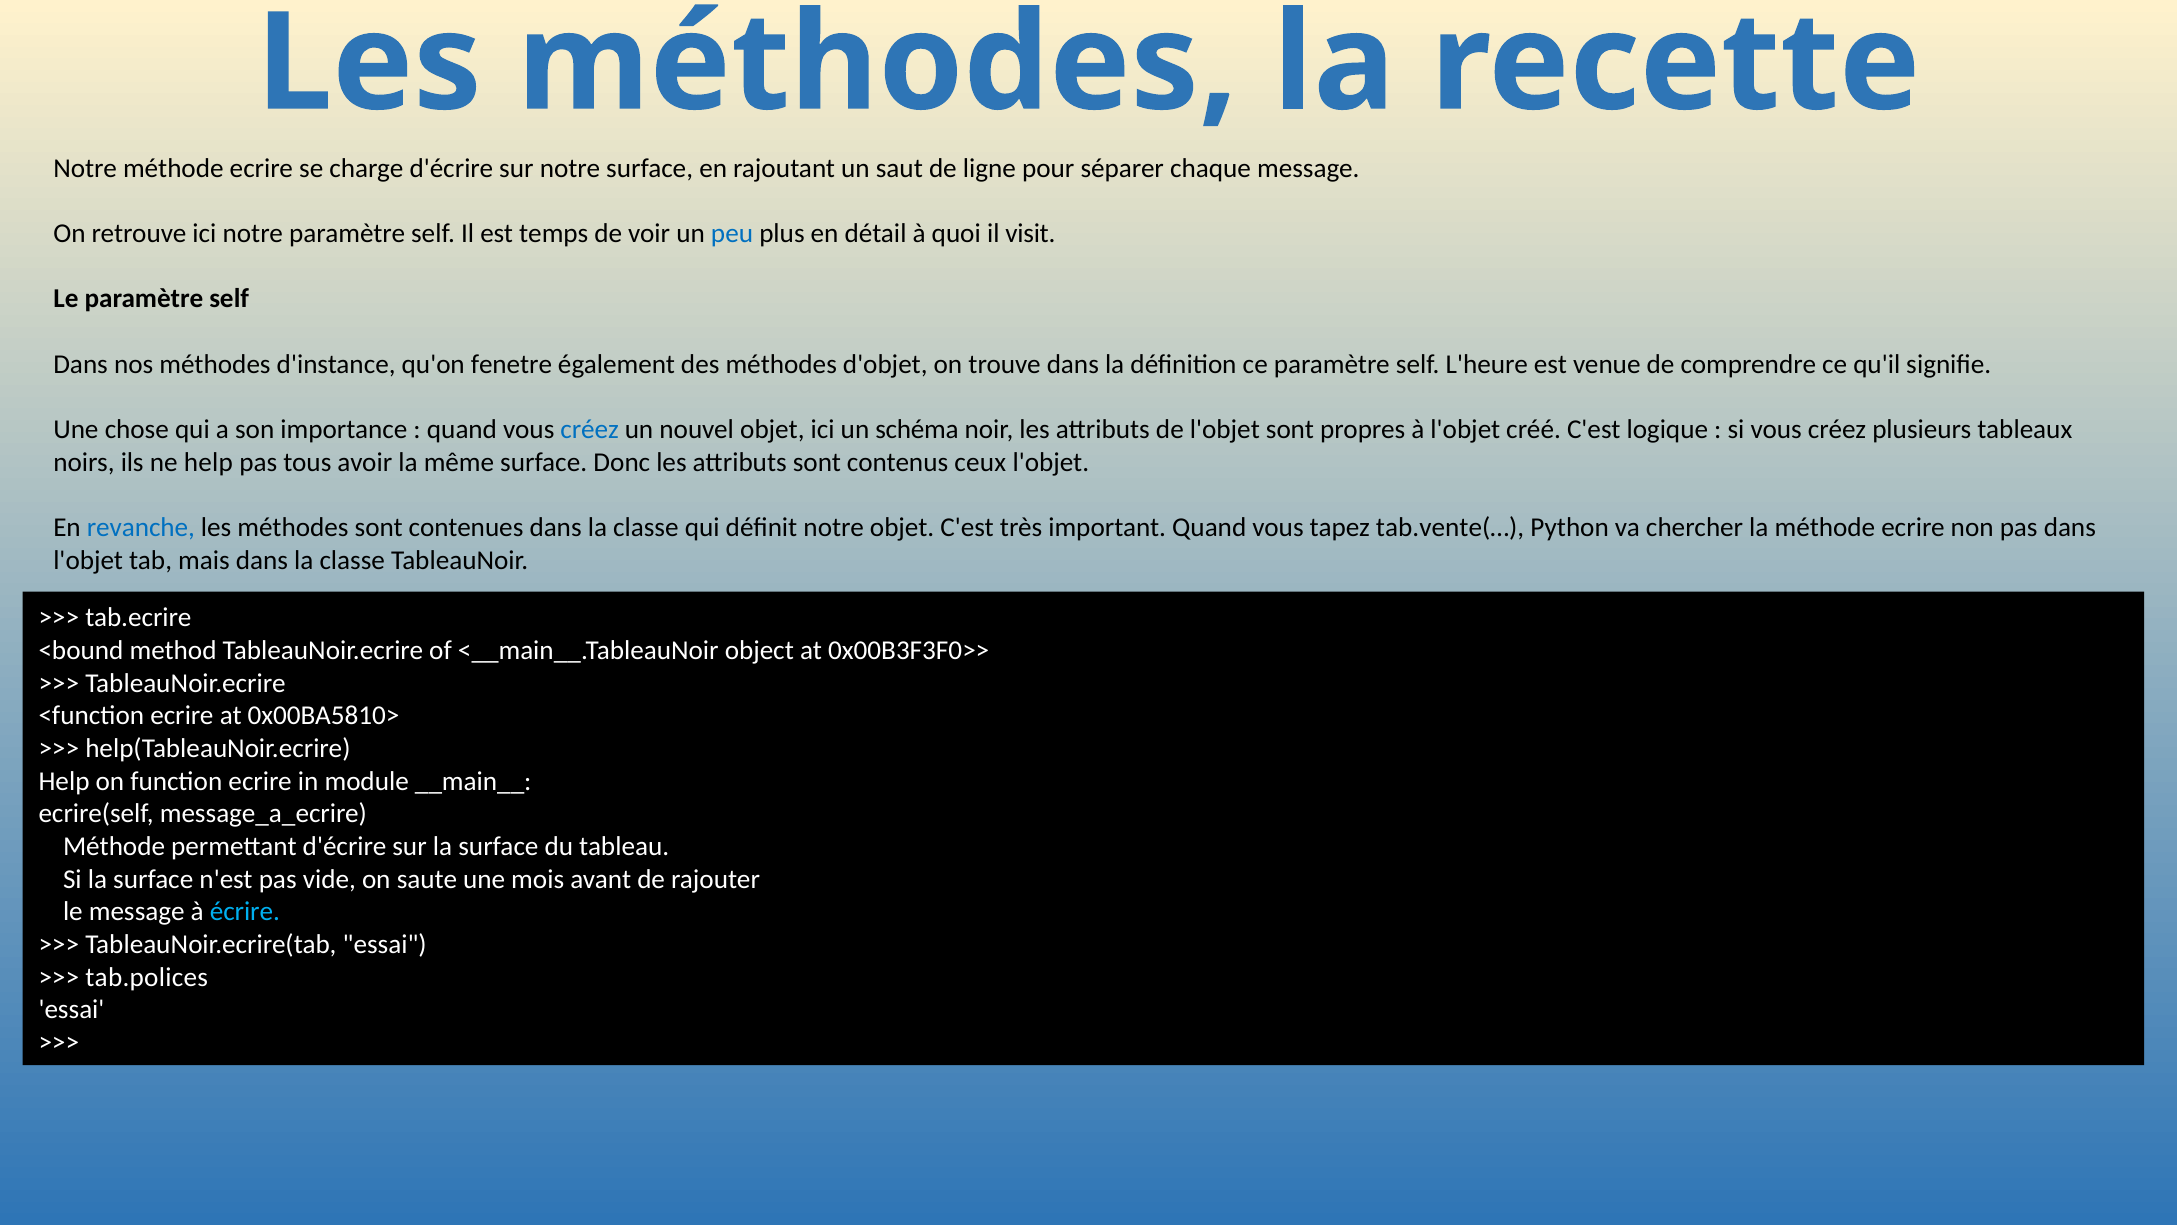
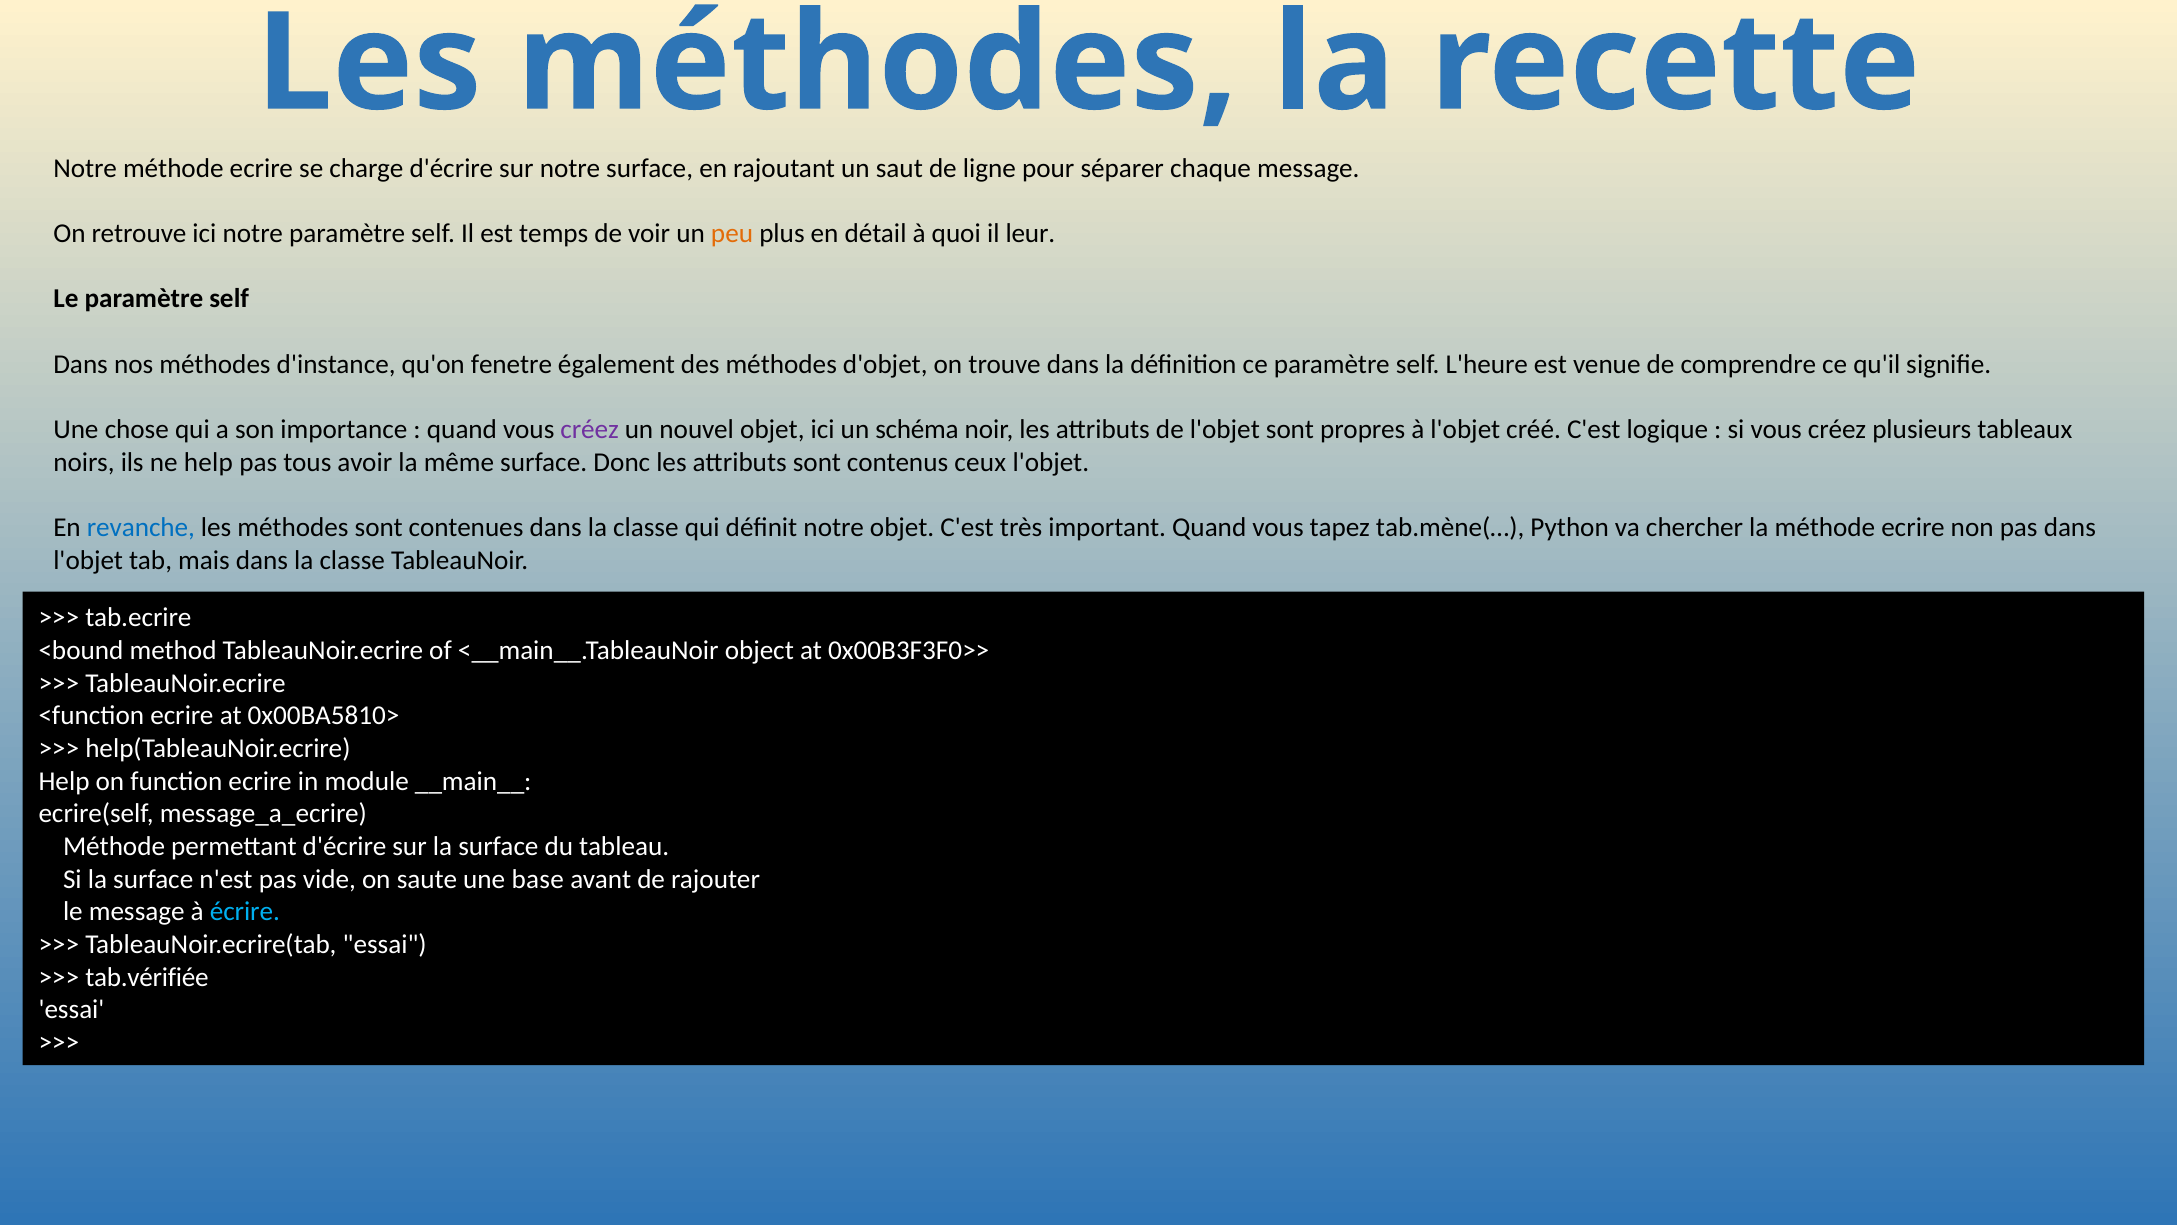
peu colour: blue -> orange (732, 233)
visit: visit -> leur (1030, 233)
créez colour: blue -> purple (590, 429)
tab.vente(…: tab.vente(… -> tab.mène(… (1450, 527)
mois: mois -> base (538, 879)
tab.polices: tab.polices -> tab.vérifiée (147, 977)
